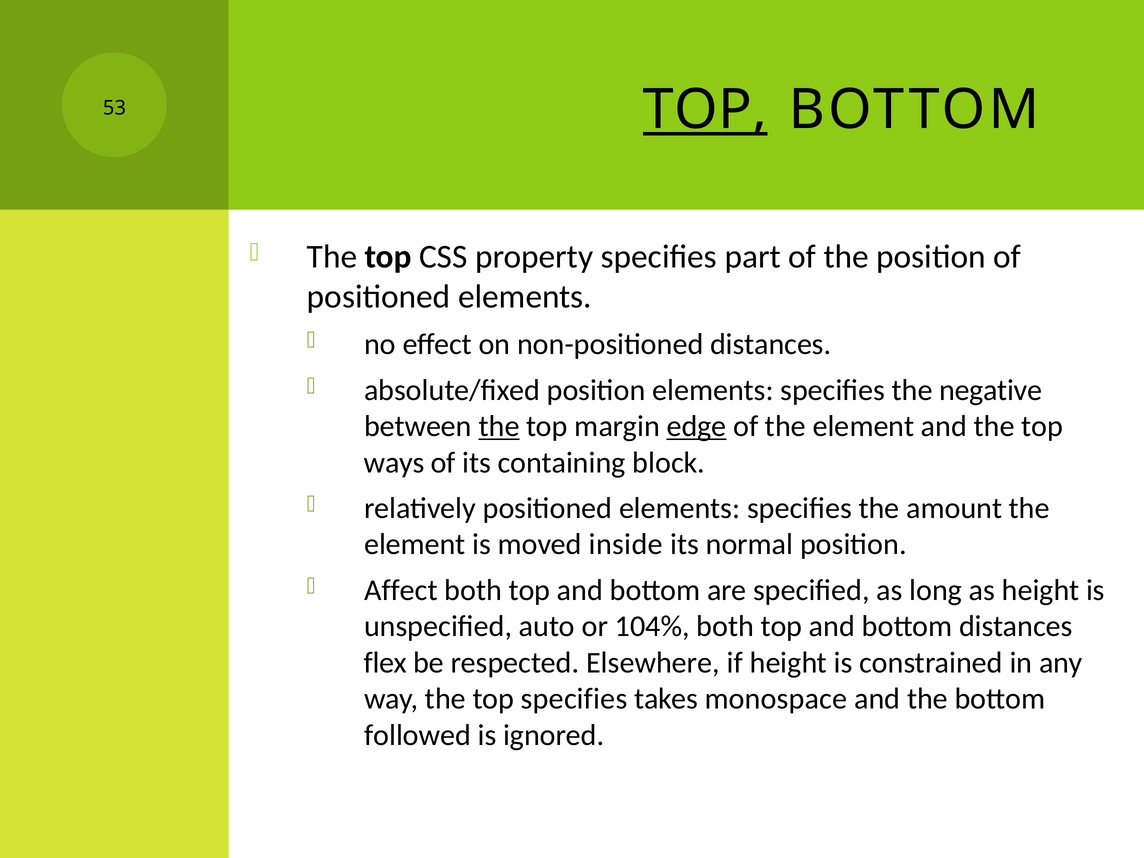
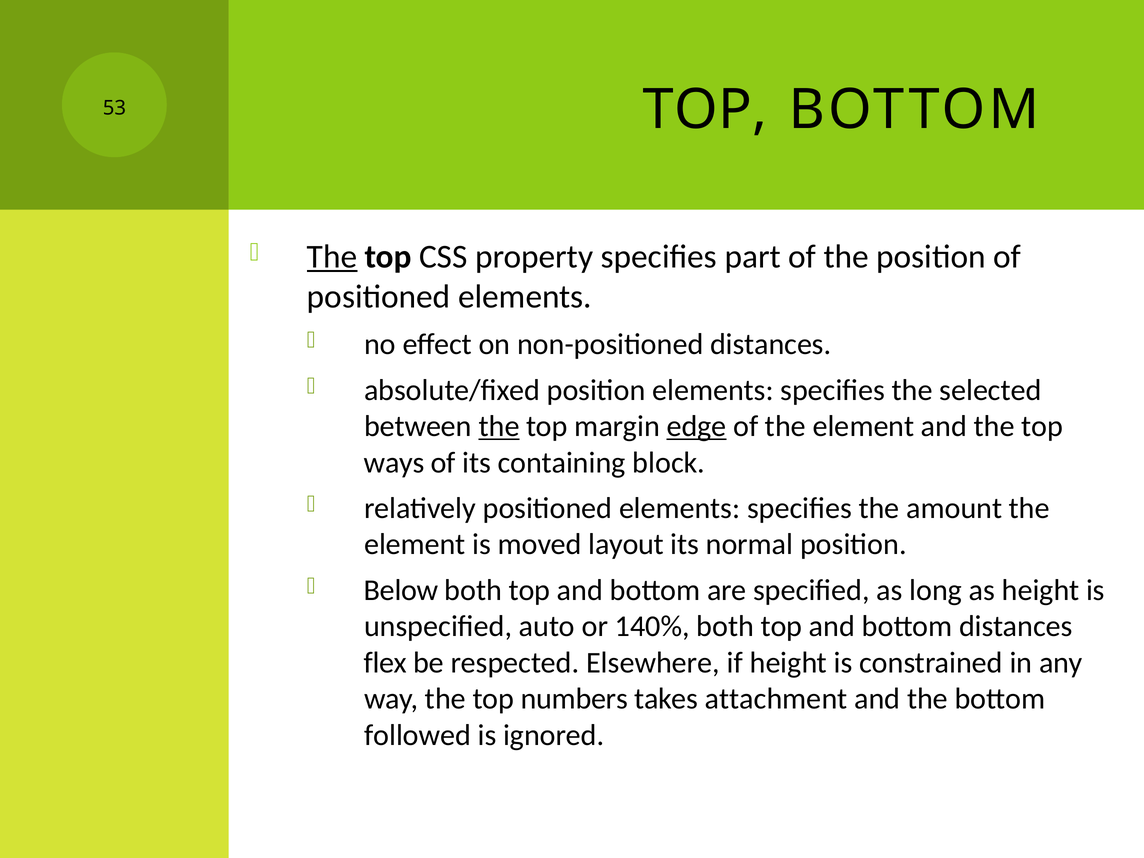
TOP underline: present -> none (705, 110)
The underline: none -> present (332, 257)
negative: negative -> selected (990, 390)
inside: inside -> layout (626, 545)
Affect: Affect -> Below (401, 590)
104%: 104% -> 140% (652, 626)
top specifies: specifies -> numbers (574, 699)
monospace: monospace -> attachment (776, 699)
